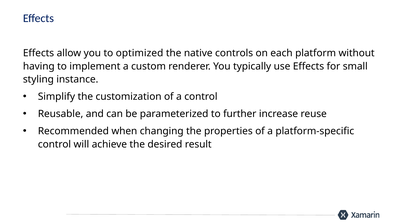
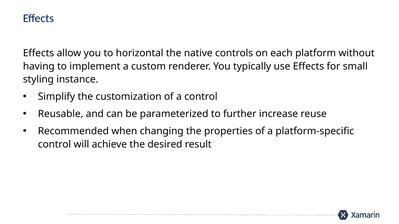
optimized: optimized -> horizontal (140, 53)
